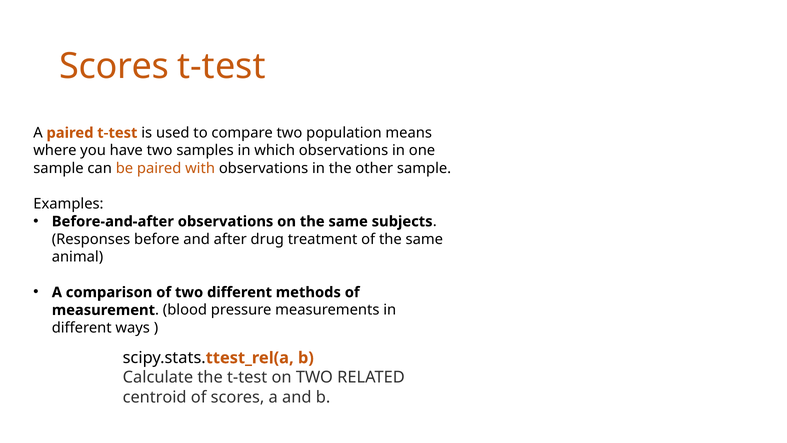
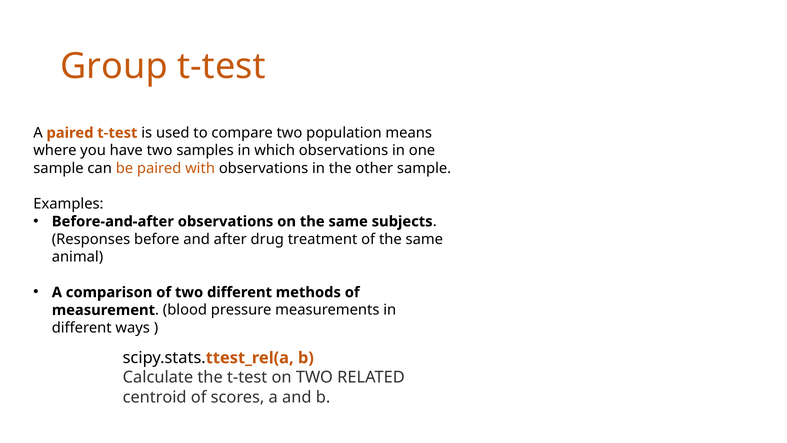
Scores: Scores -> Group (114, 66)
